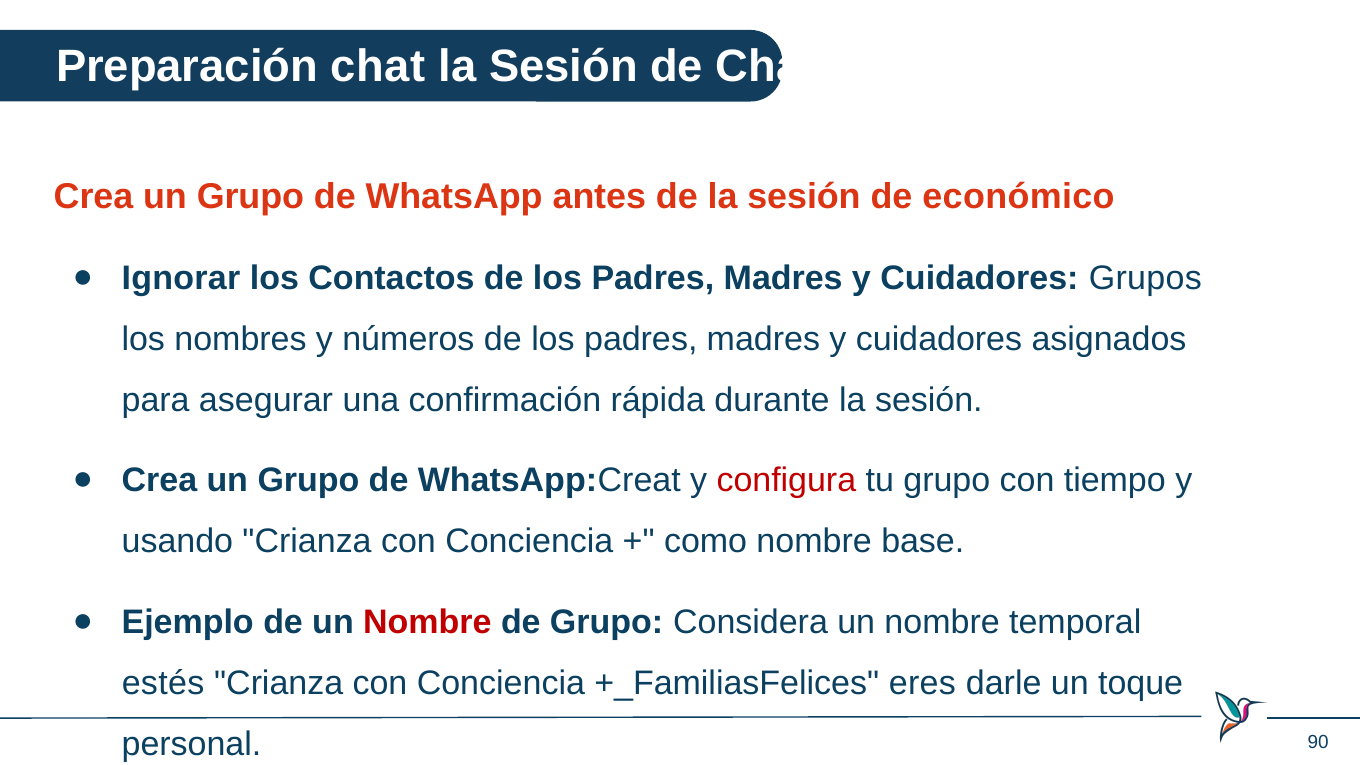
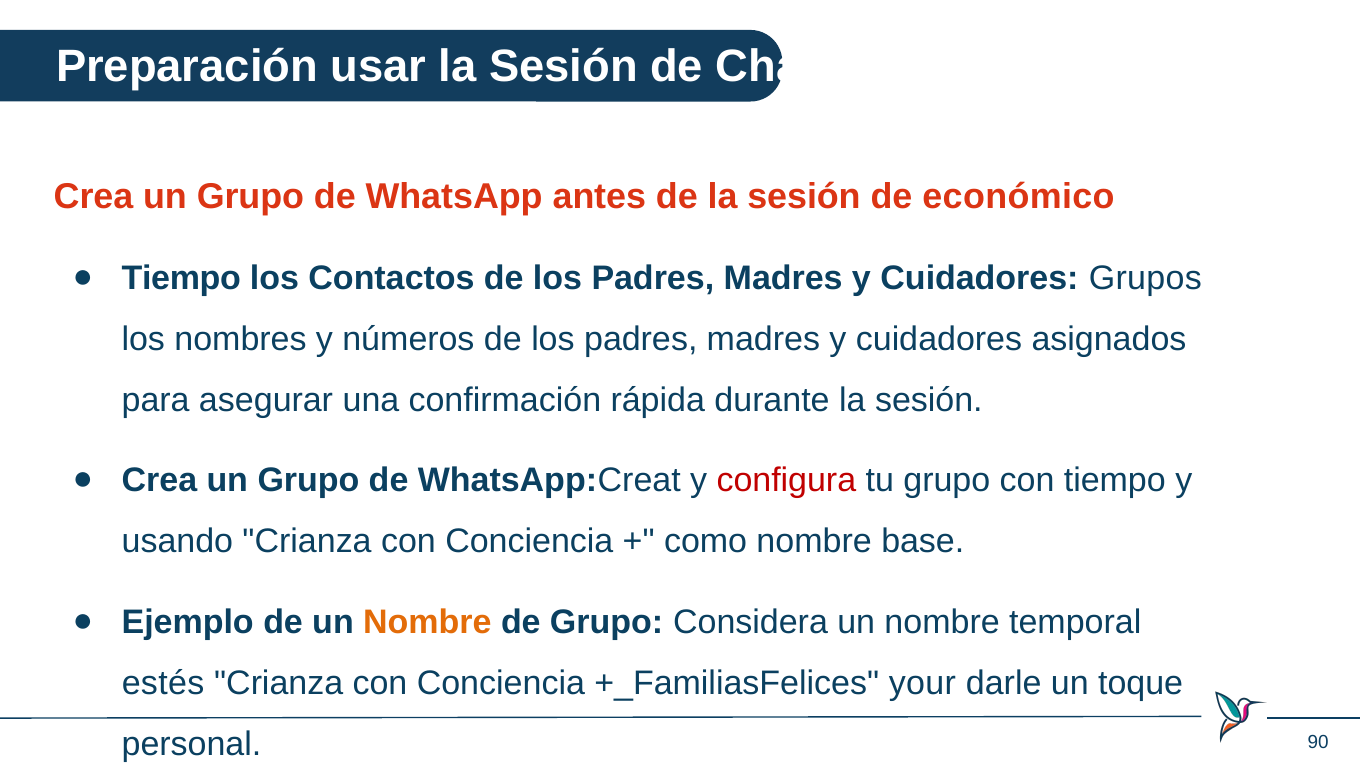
Preparación chat: chat -> usar (378, 67)
Ignorar: Ignorar -> Tiempo (181, 278)
Nombre colour: red -> orange (427, 622)
eres: eres -> your (922, 683)
